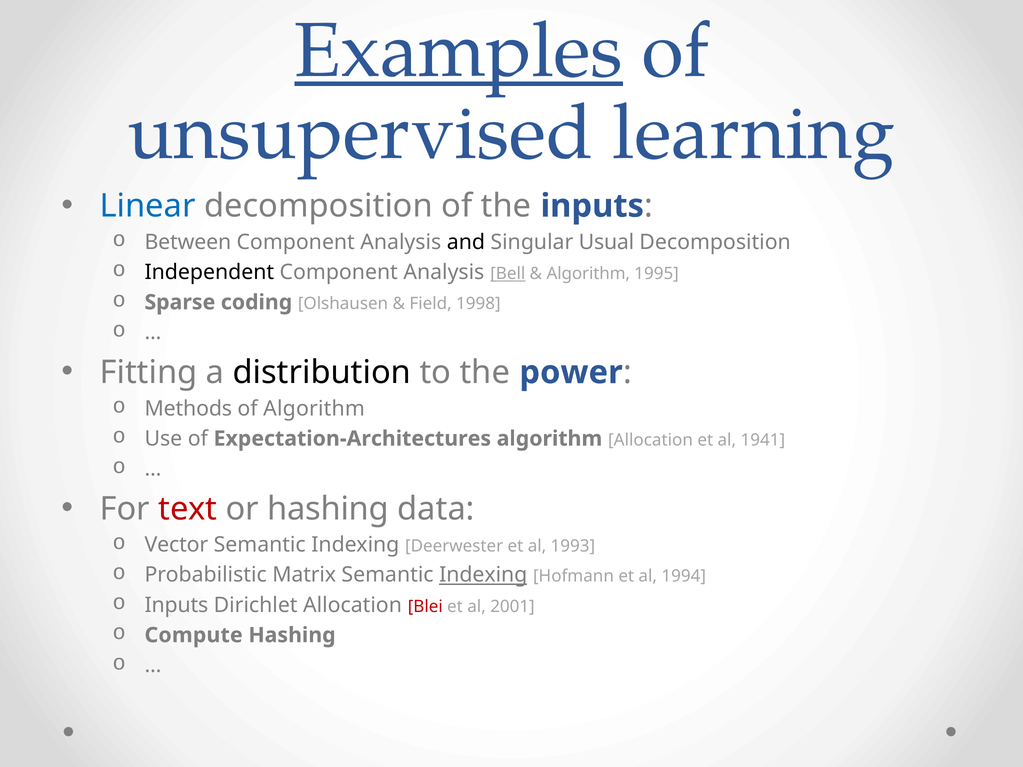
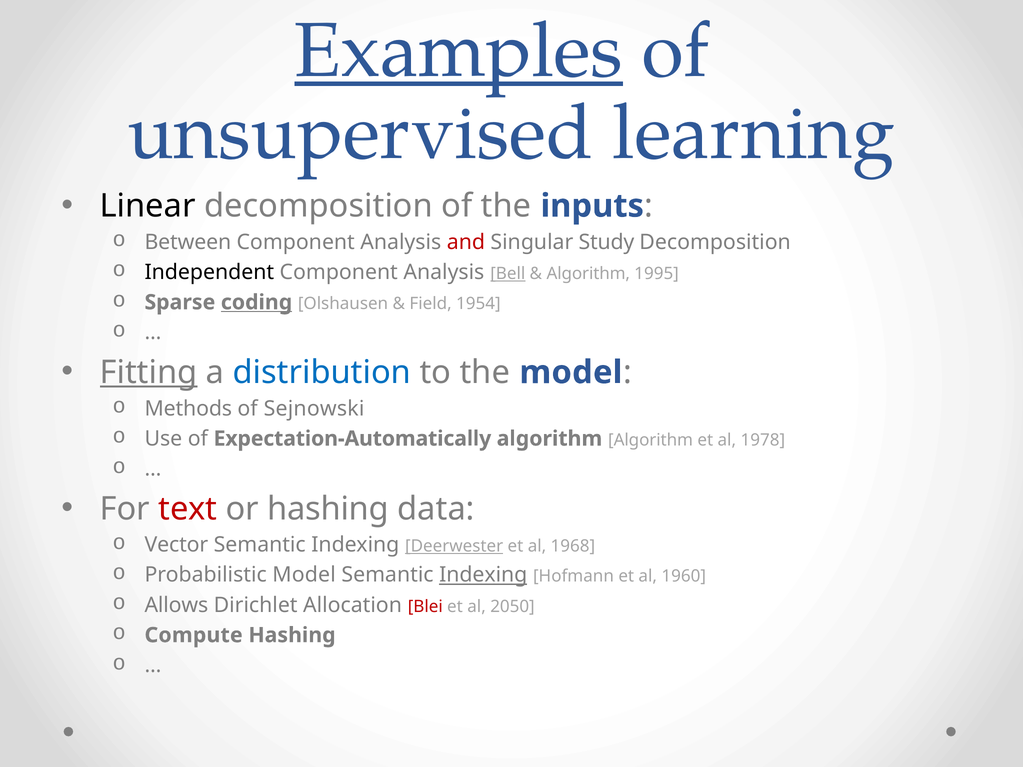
Linear colour: blue -> black (148, 206)
and colour: black -> red (466, 242)
Usual: Usual -> Study (606, 242)
coding underline: none -> present (257, 302)
1998: 1998 -> 1954 (478, 304)
Fitting underline: none -> present (149, 373)
distribution colour: black -> blue (322, 373)
the power: power -> model (571, 373)
of Algorithm: Algorithm -> Sejnowski (314, 409)
Expectation-Architectures: Expectation-Architectures -> Expectation-Automatically (352, 439)
algorithm Allocation: Allocation -> Algorithm (651, 440)
1941: 1941 -> 1978 (763, 440)
Deerwester underline: none -> present (454, 546)
1993: 1993 -> 1968 (573, 546)
Probabilistic Matrix: Matrix -> Model (304, 575)
1994: 1994 -> 1960 (684, 577)
Inputs: Inputs -> Allows (176, 605)
2001: 2001 -> 2050 (512, 607)
